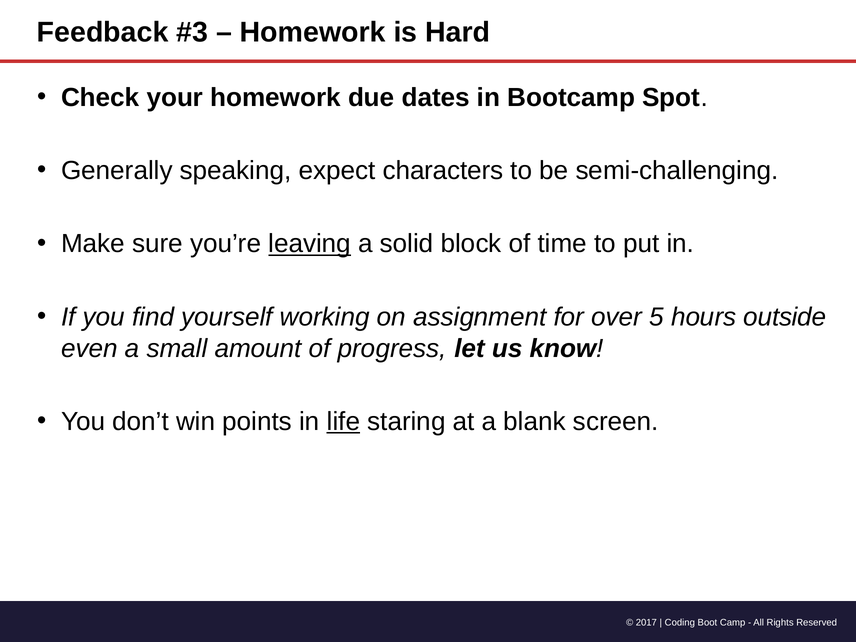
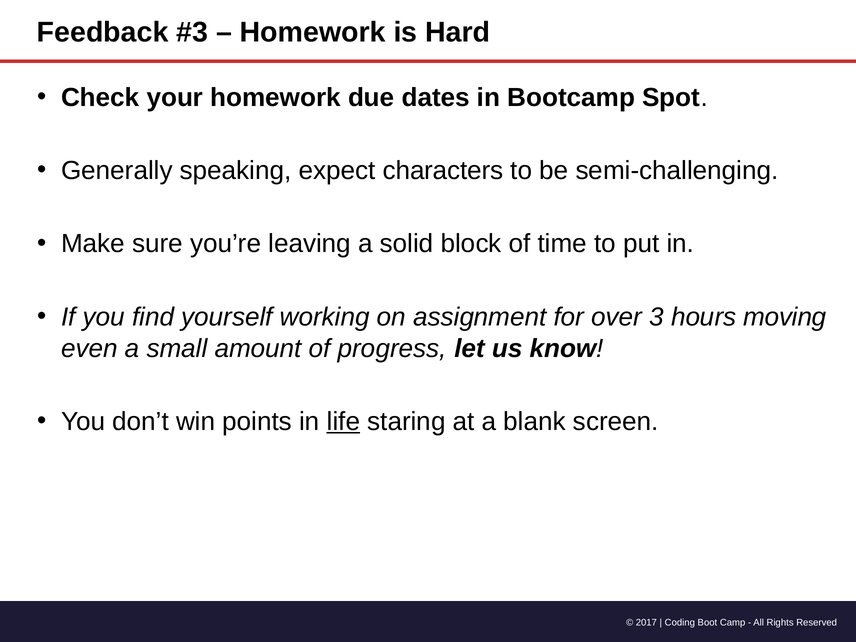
leaving underline: present -> none (310, 244)
5: 5 -> 3 (657, 317)
outside: outside -> moving (785, 317)
